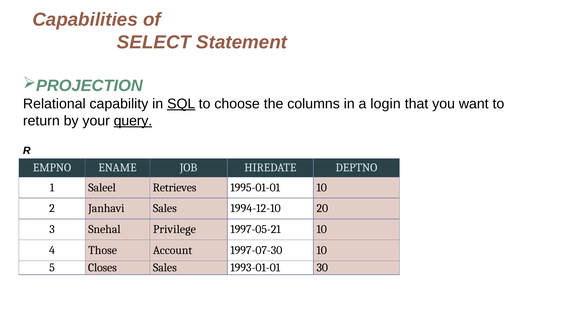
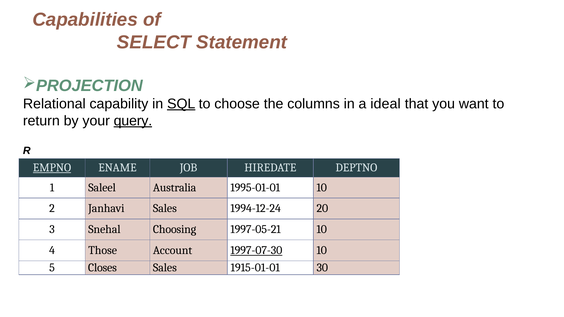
login: login -> ideal (386, 104)
EMPNO underline: none -> present (52, 168)
Retrieves: Retrieves -> Australia (175, 188)
1994-12-10: 1994-12-10 -> 1994-12-24 (256, 209)
Privilege: Privilege -> Choosing (175, 230)
1997-07-30 underline: none -> present (256, 250)
1993-01-01: 1993-01-01 -> 1915-01-01 (255, 268)
